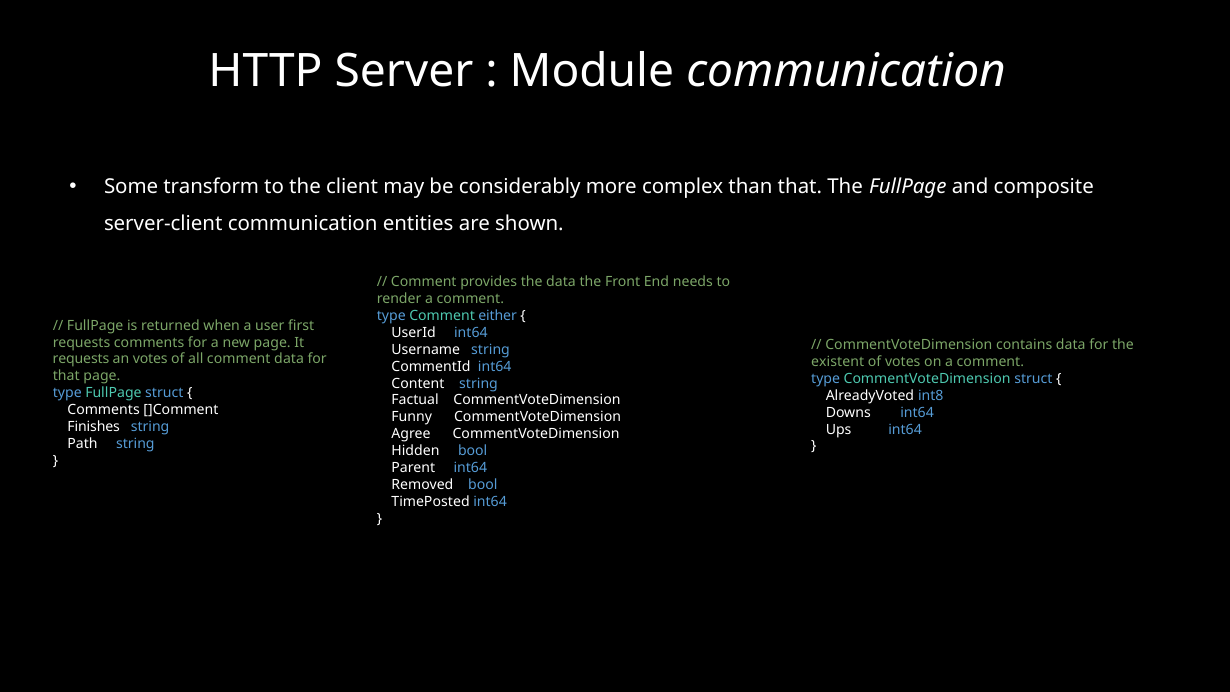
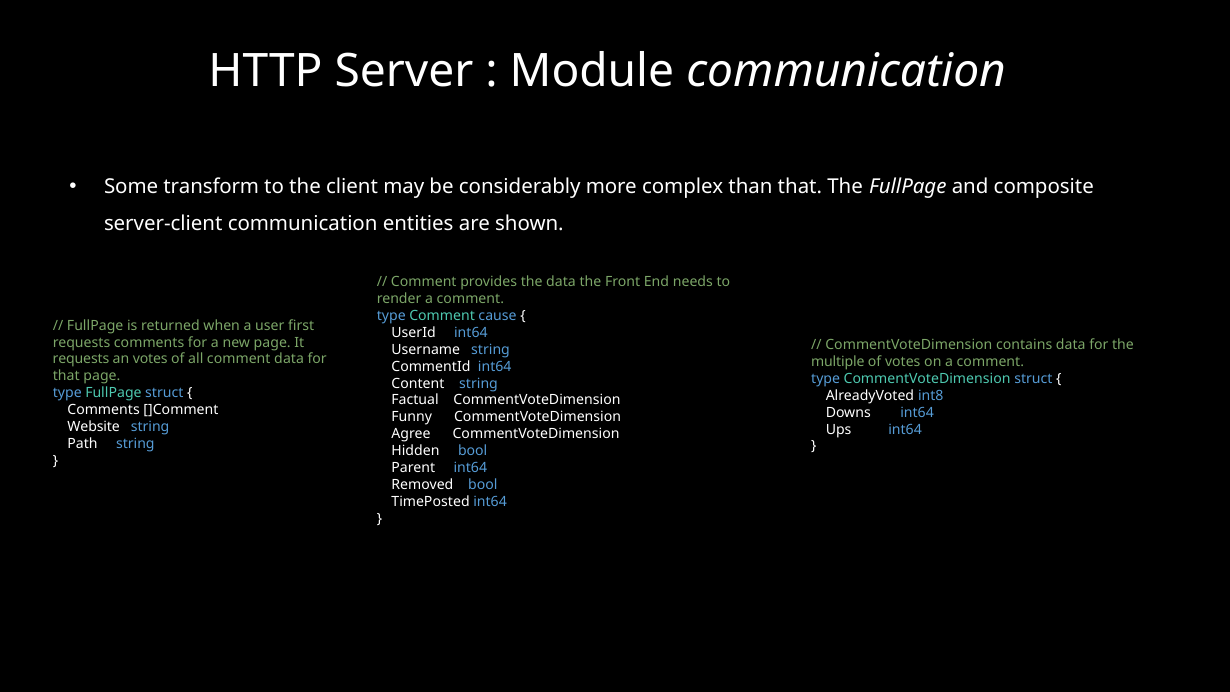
either: either -> cause (498, 316)
existent: existent -> multiple (838, 362)
Finishes: Finishes -> Website (94, 427)
